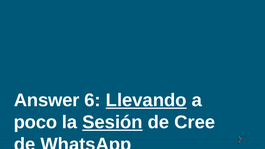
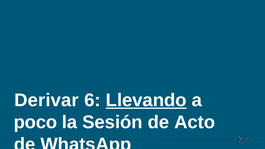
Answer: Answer -> Derivar (46, 100)
Sesión underline: present -> none (112, 122)
Cree: Cree -> Acto (195, 122)
